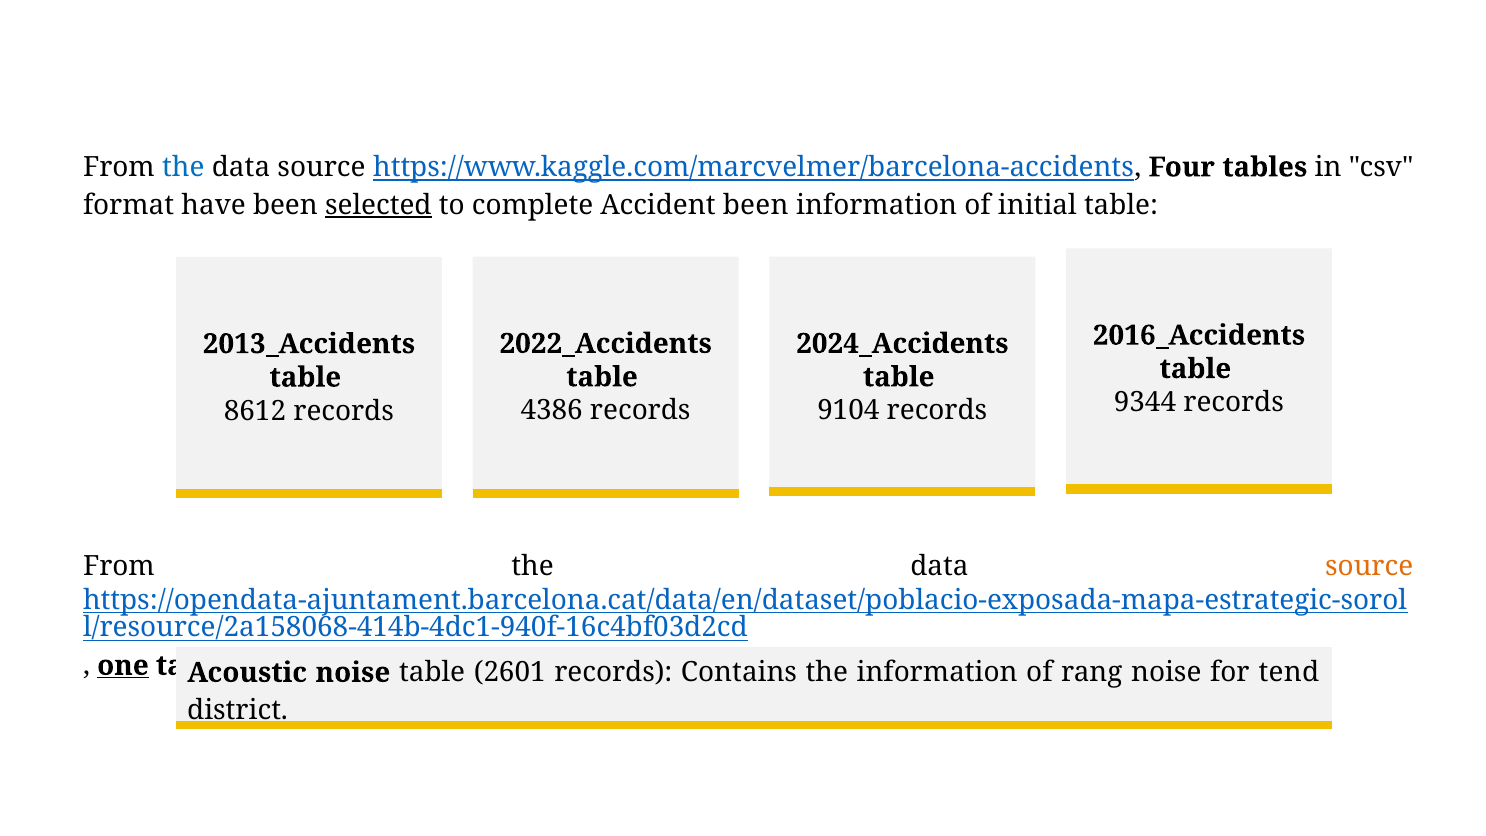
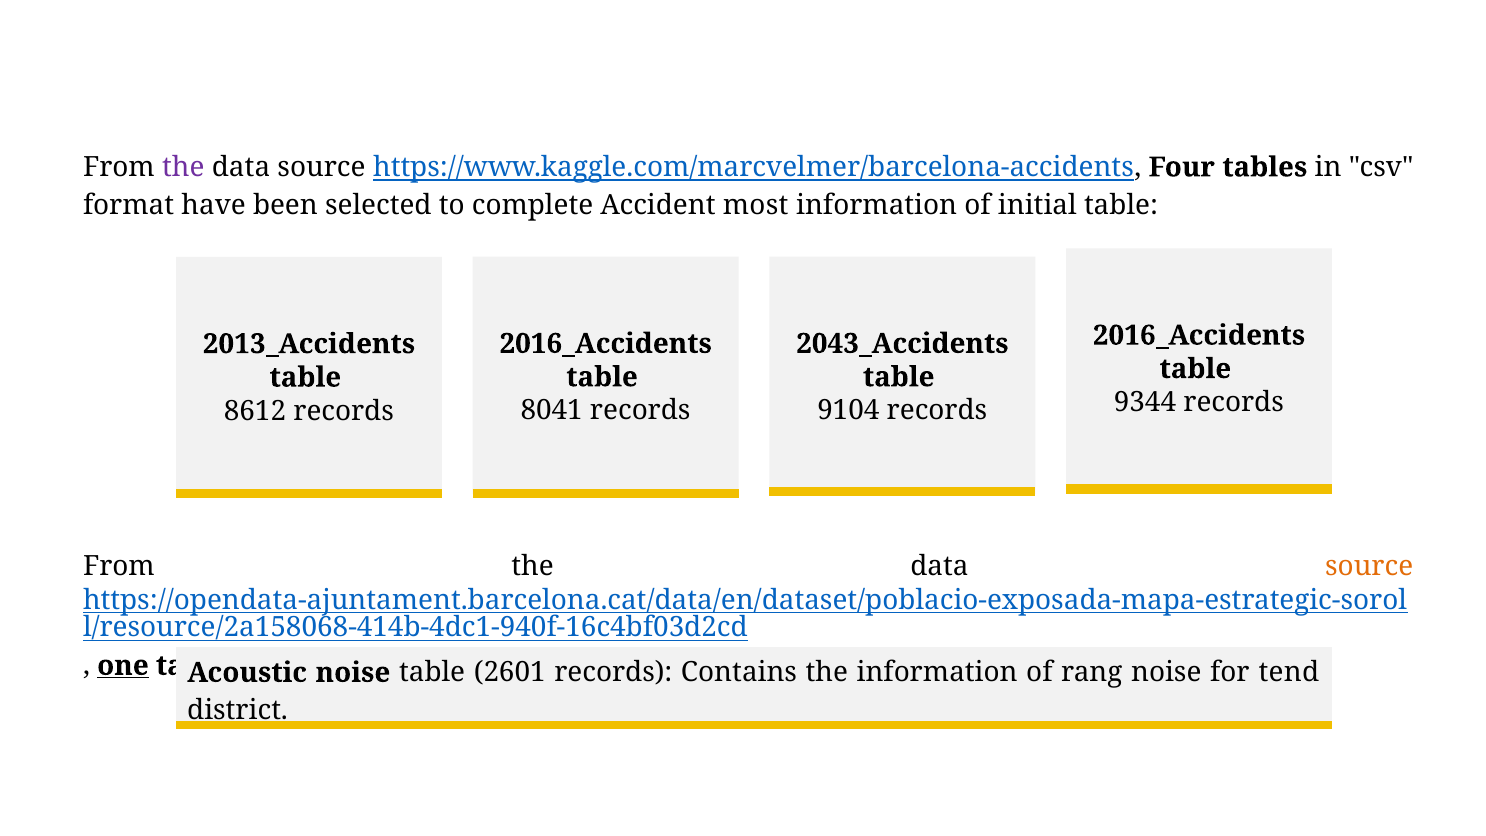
the colour: blue -> purple (183, 167)
selected underline: present -> none (378, 205)
Accident been: been -> most (756, 205)
2022_Accidents: 2022_Accidents -> 2016_Accidents (606, 344)
2024_Accidents: 2024_Accidents -> 2043_Accidents (902, 344)
4386: 4386 -> 8041 (552, 410)
